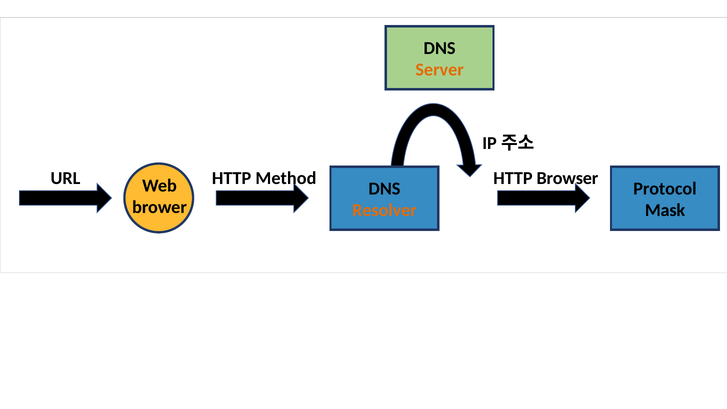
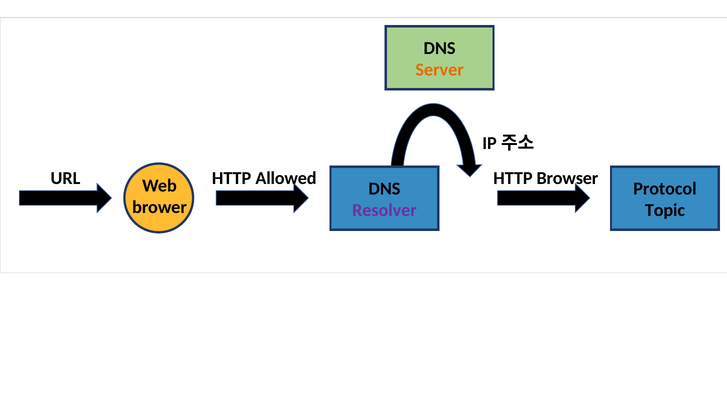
Method: Method -> Allowed (286, 178)
Resolver colour: orange -> purple (384, 210)
Mask: Mask -> Topic (665, 210)
